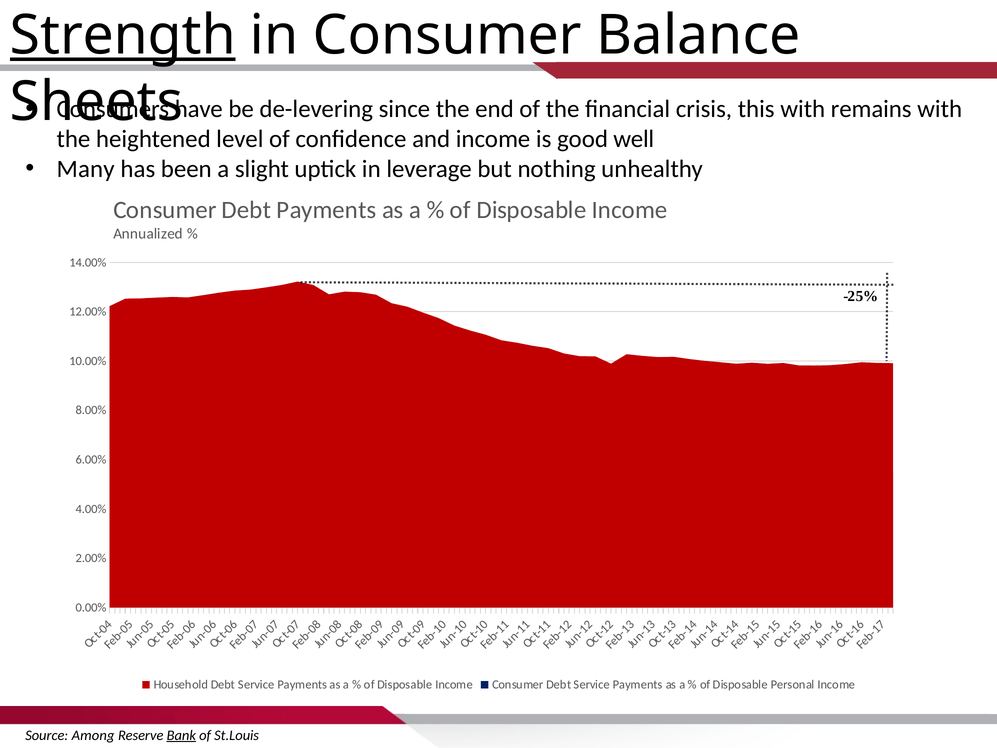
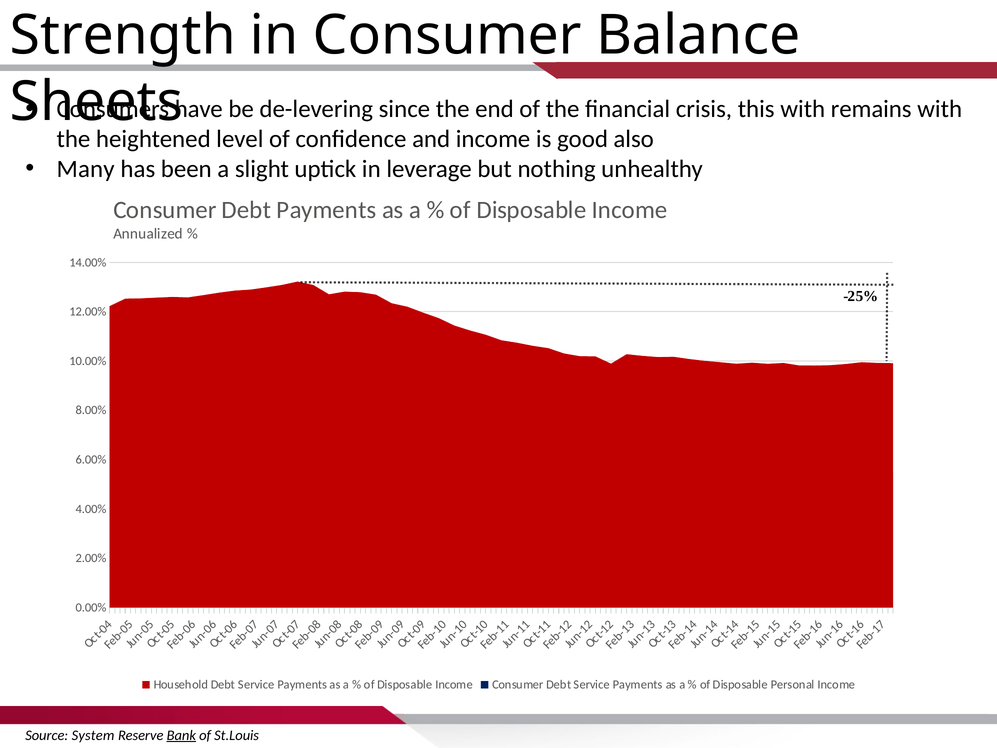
Strength underline: present -> none (123, 36)
well: well -> also (634, 139)
Among: Among -> System (93, 735)
